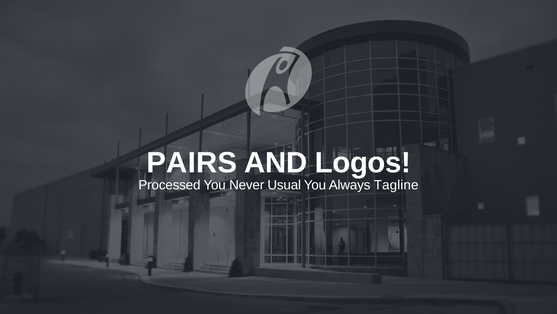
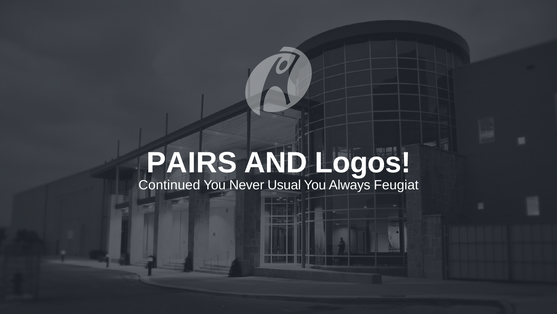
Processed: Processed -> Continued (169, 185)
Tagline: Tagline -> Feugiat (396, 185)
